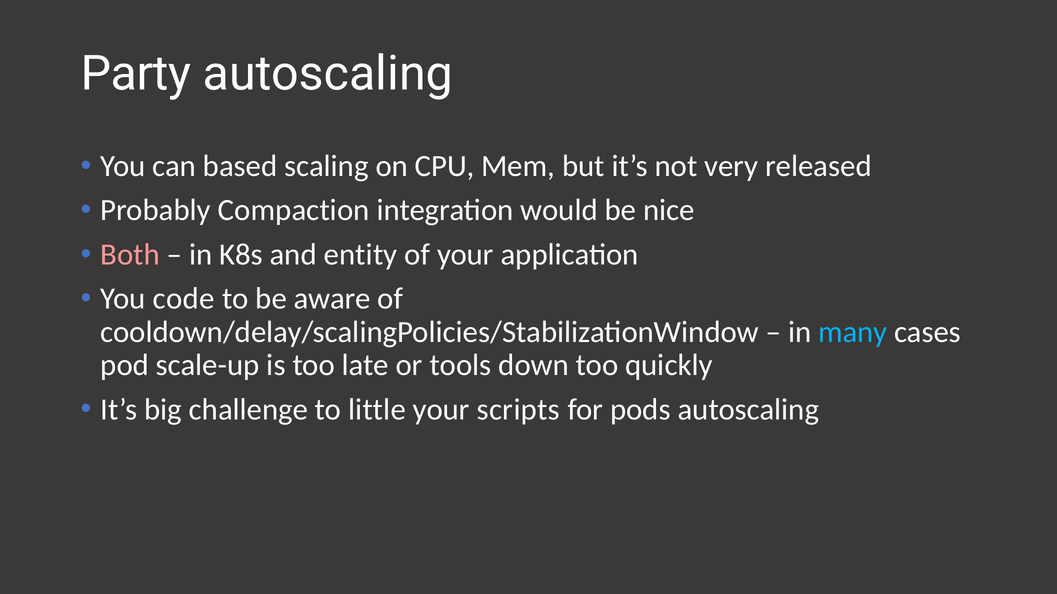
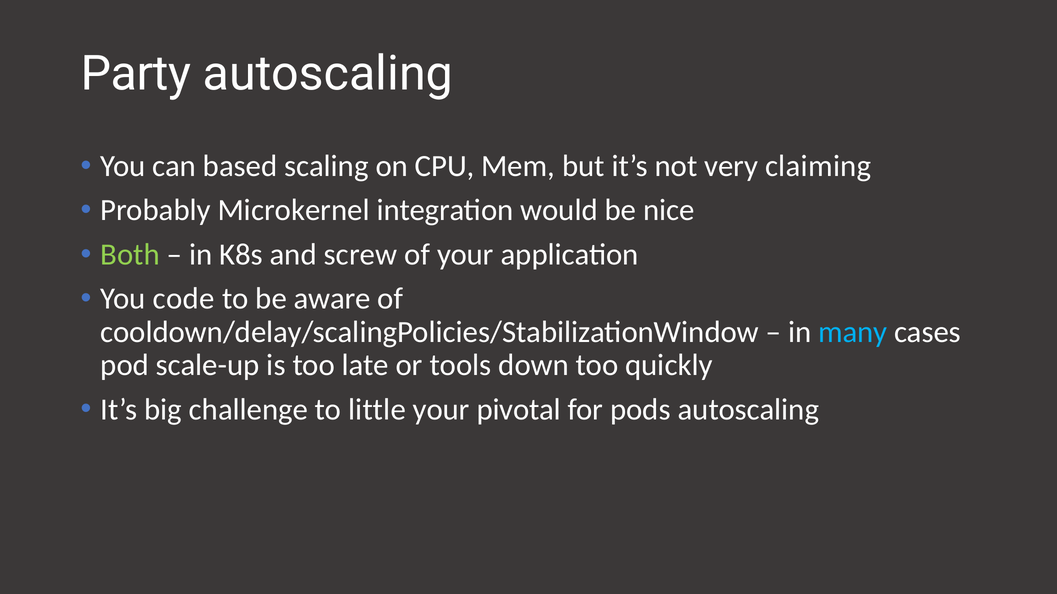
released: released -> claiming (818, 166)
Compaction: Compaction -> Microkernel (294, 211)
Both colour: pink -> light green (130, 255)
entity: entity -> screw (361, 255)
scripts: scripts -> pivotal (519, 410)
